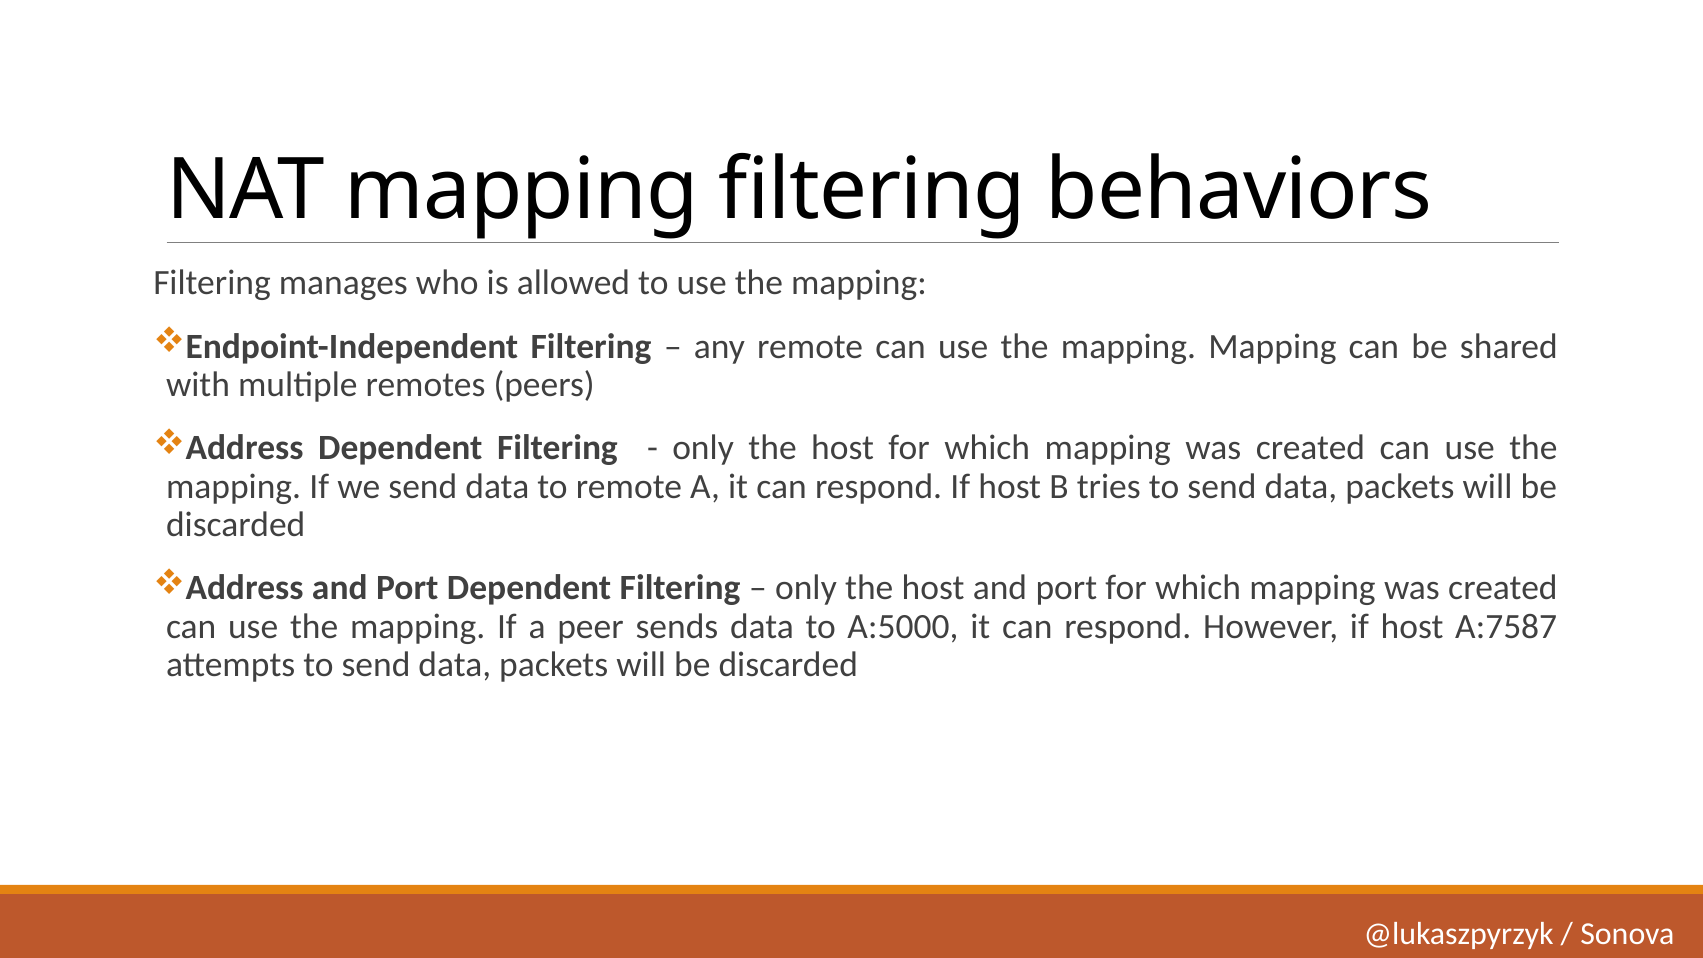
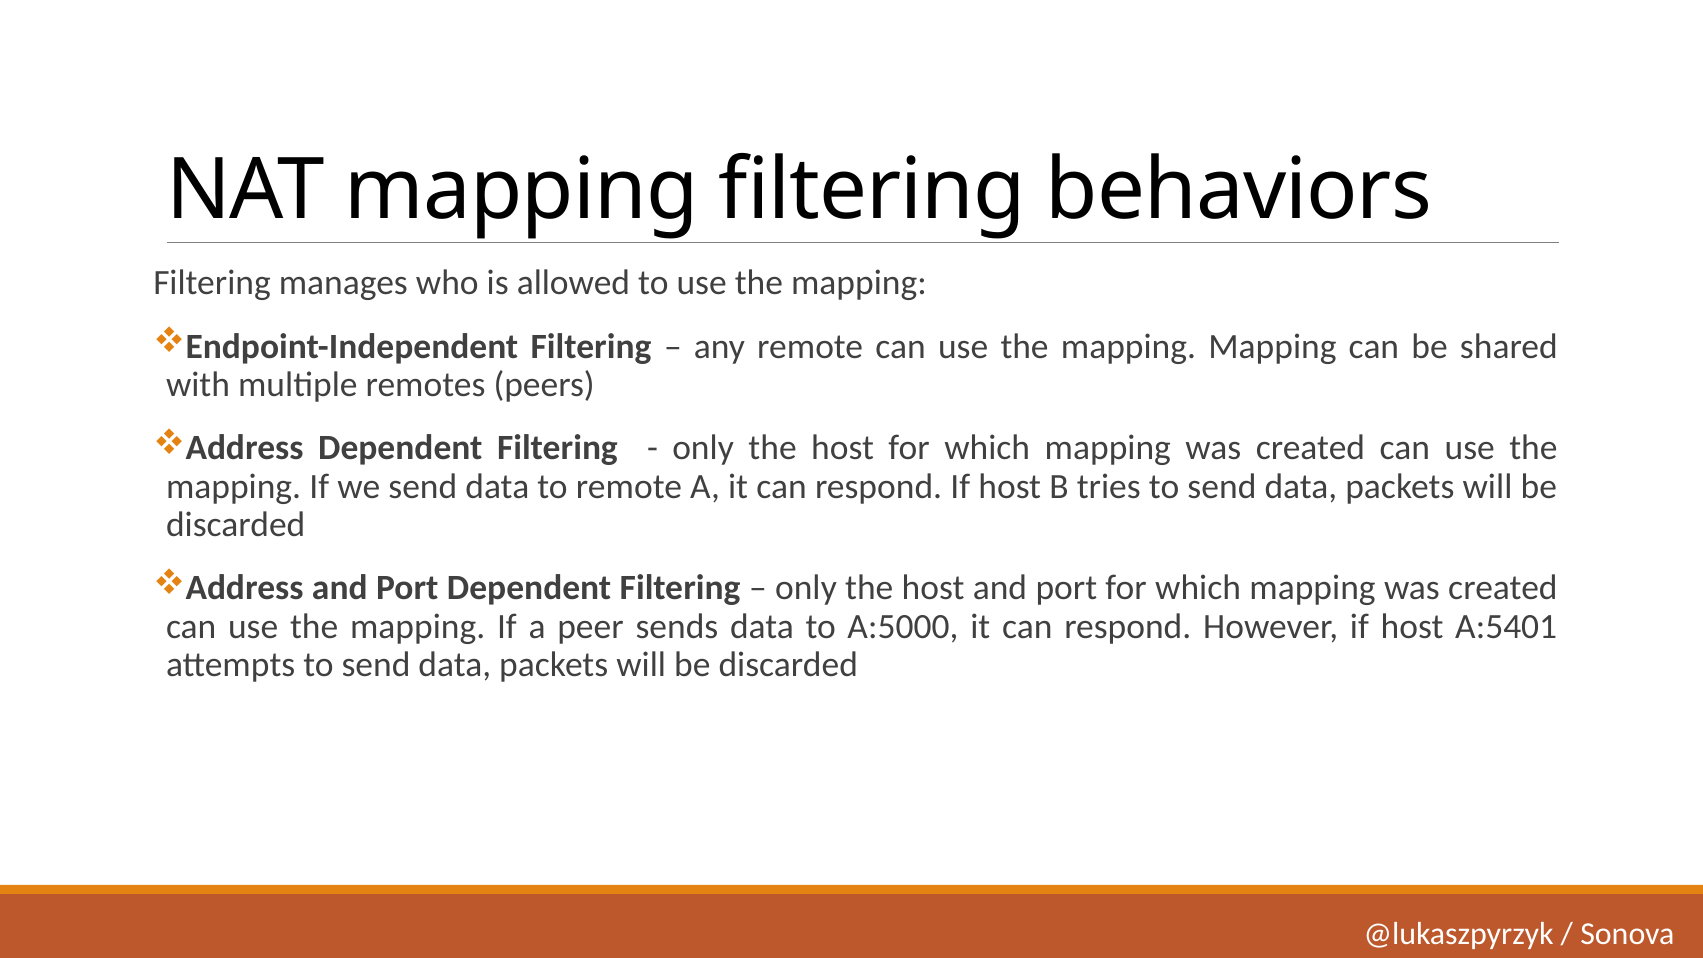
A:7587: A:7587 -> A:5401 (1506, 626)
